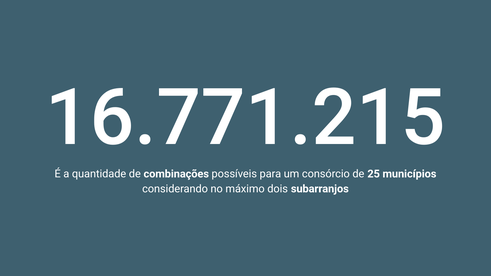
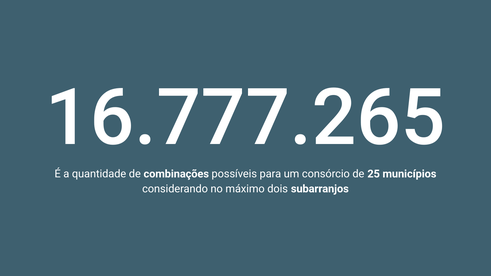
16.771.215: 16.771.215 -> 16.777.265 (245, 118)
